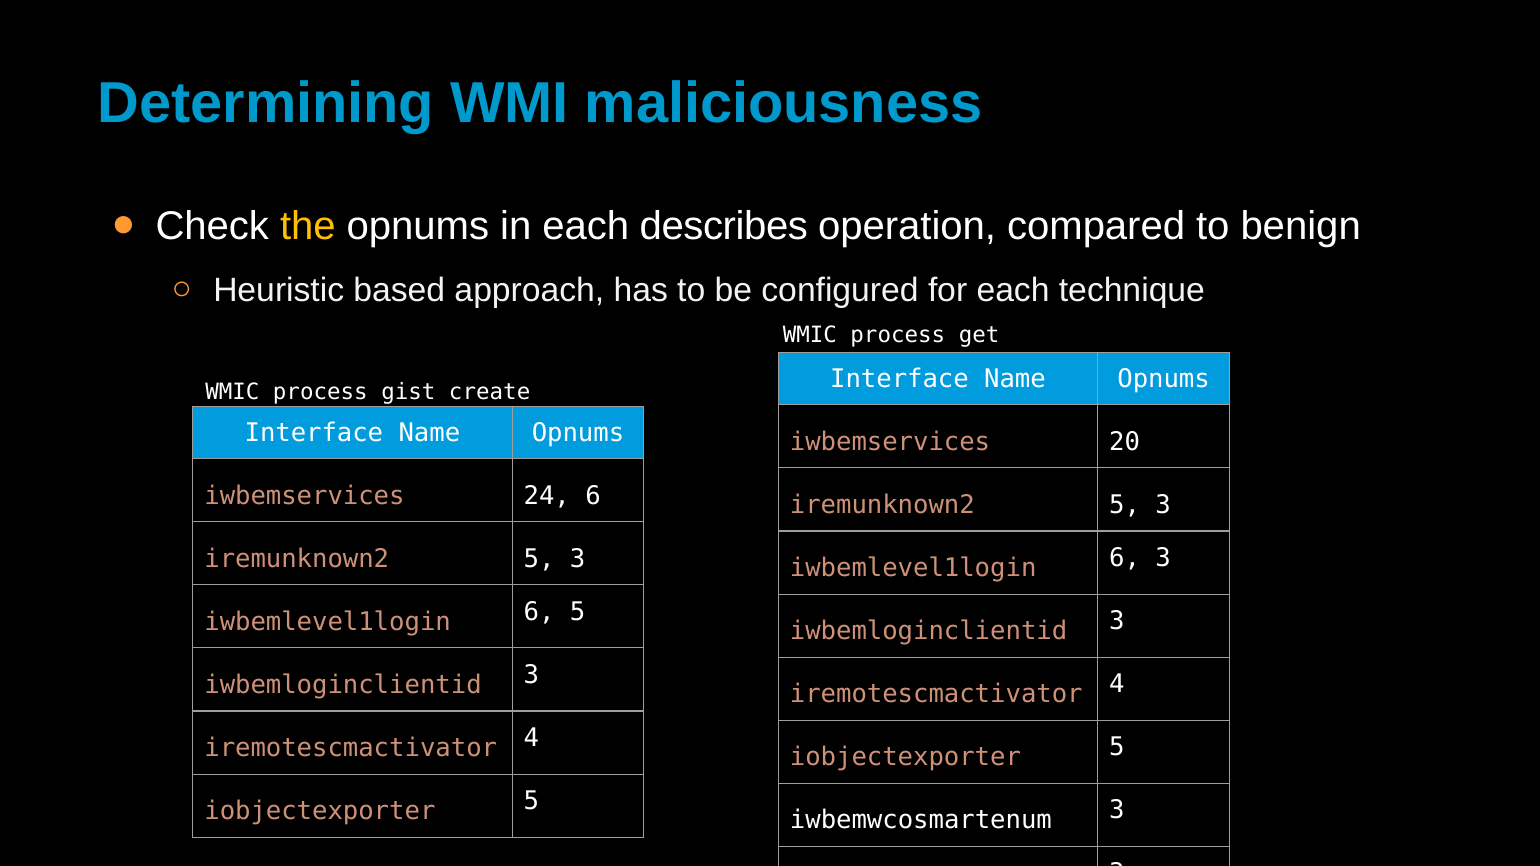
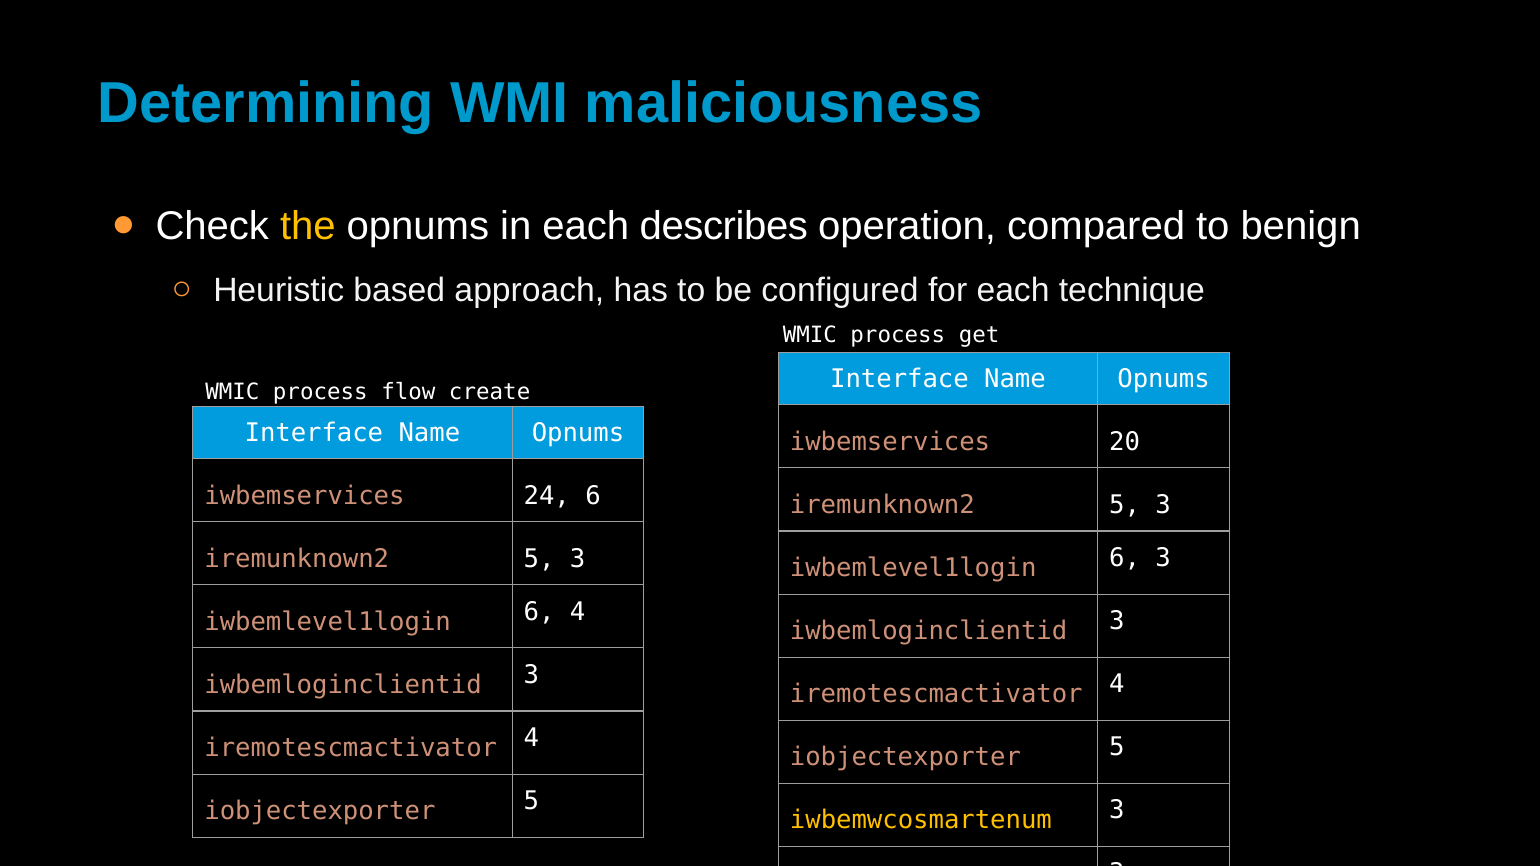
gist: gist -> flow (408, 393)
6 5: 5 -> 4 (578, 612)
iwbemwcosmartenum colour: white -> yellow (921, 821)
